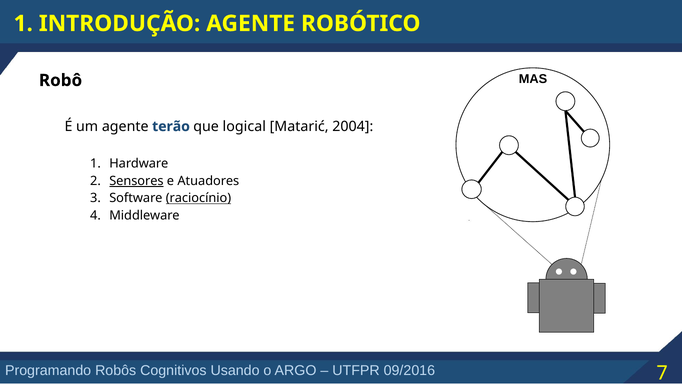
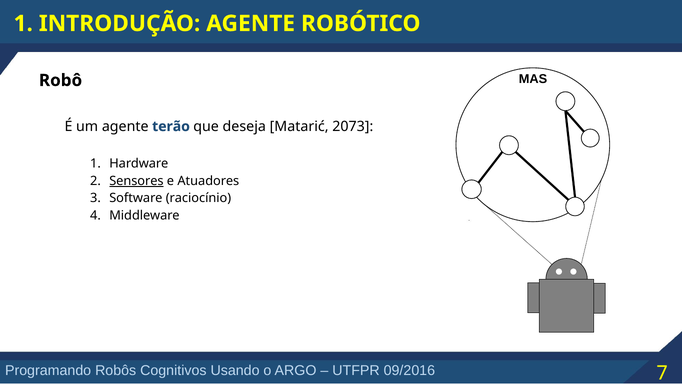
logical: logical -> deseja (244, 126)
2004: 2004 -> 2073 (353, 126)
raciocínio underline: present -> none (198, 198)
